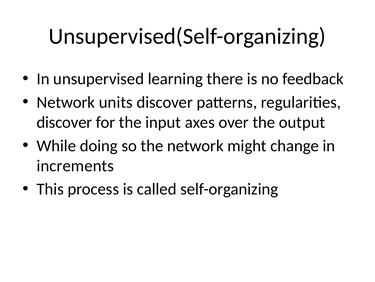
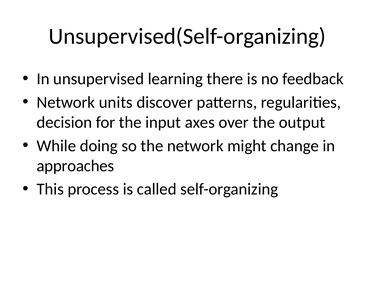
discover: discover -> decision (64, 122)
increments: increments -> approaches (75, 165)
